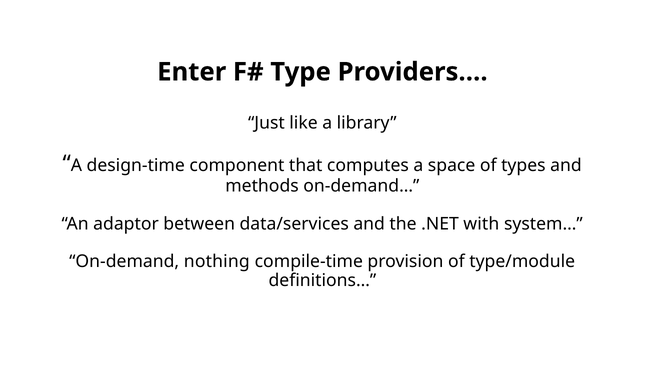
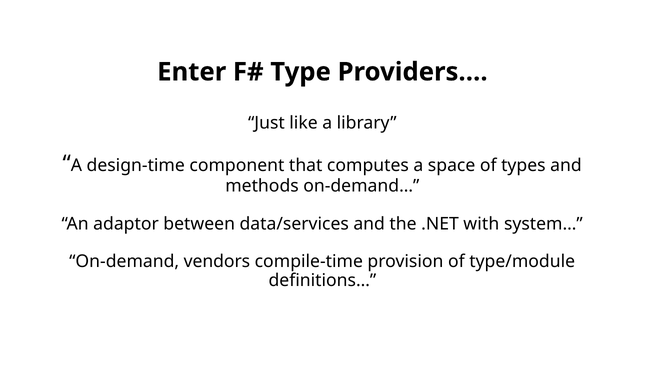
nothing: nothing -> vendors (217, 262)
